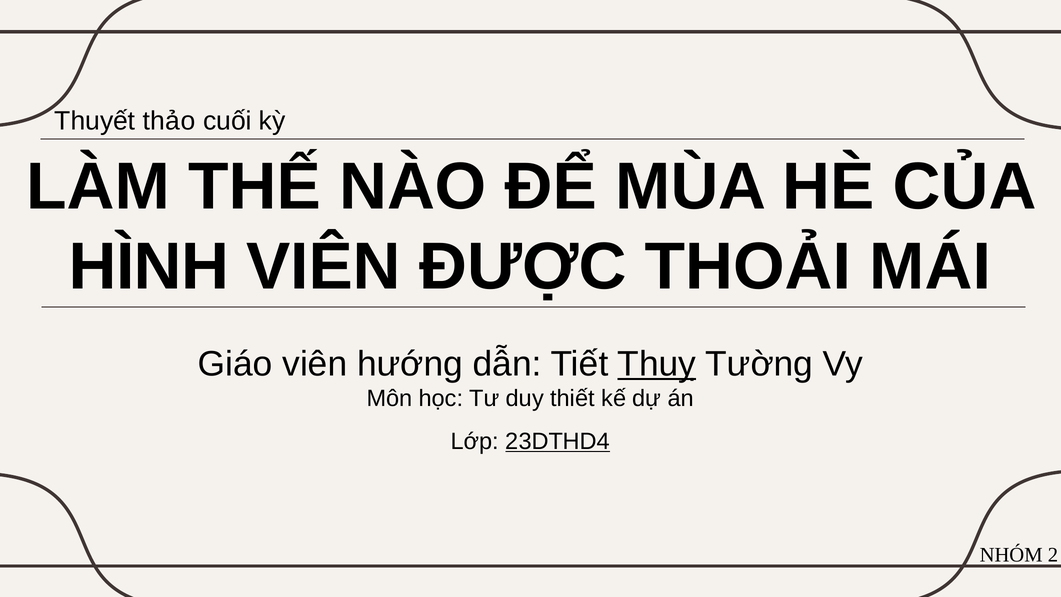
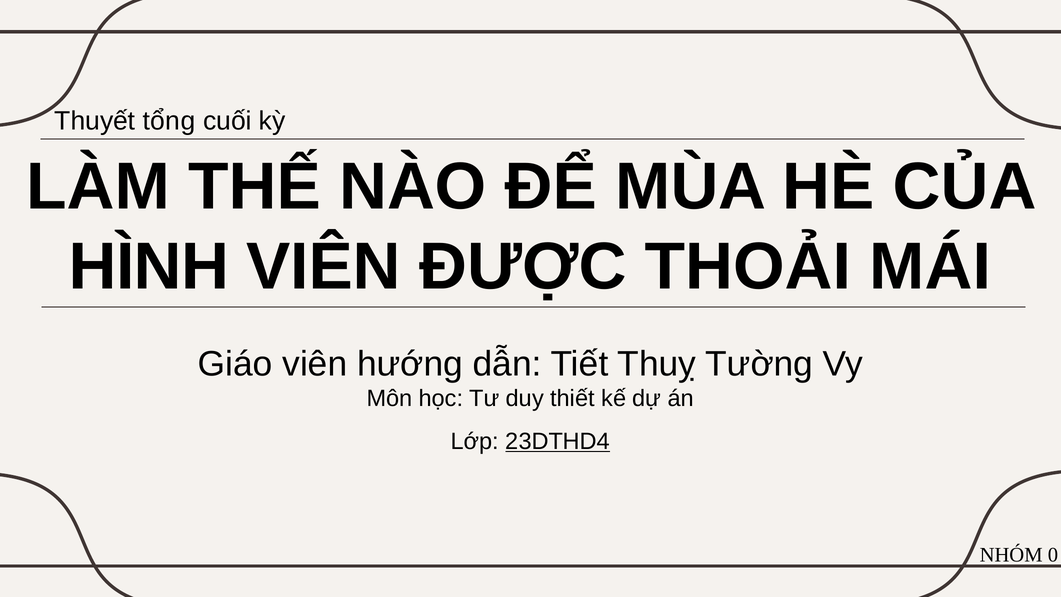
thảo: thảo -> tổng (169, 121)
Thuỵ underline: present -> none (657, 364)
2: 2 -> 0 (1053, 555)
